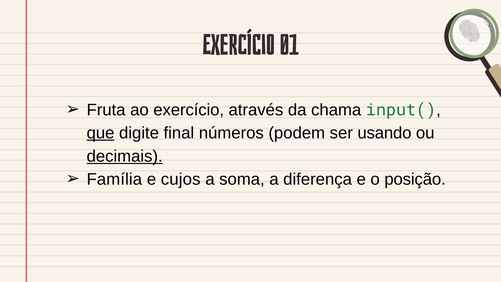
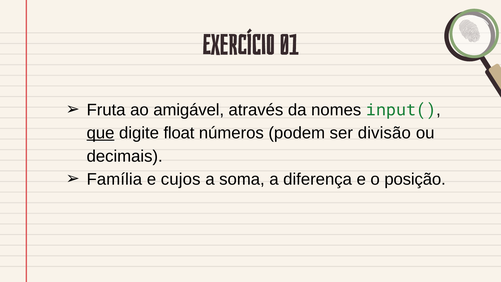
ao exercício: exercício -> amigável (189, 110)
chama: chama -> nomes (336, 110)
final: final -> float (179, 133)
usando: usando -> divisão (384, 133)
decimais underline: present -> none (125, 156)
